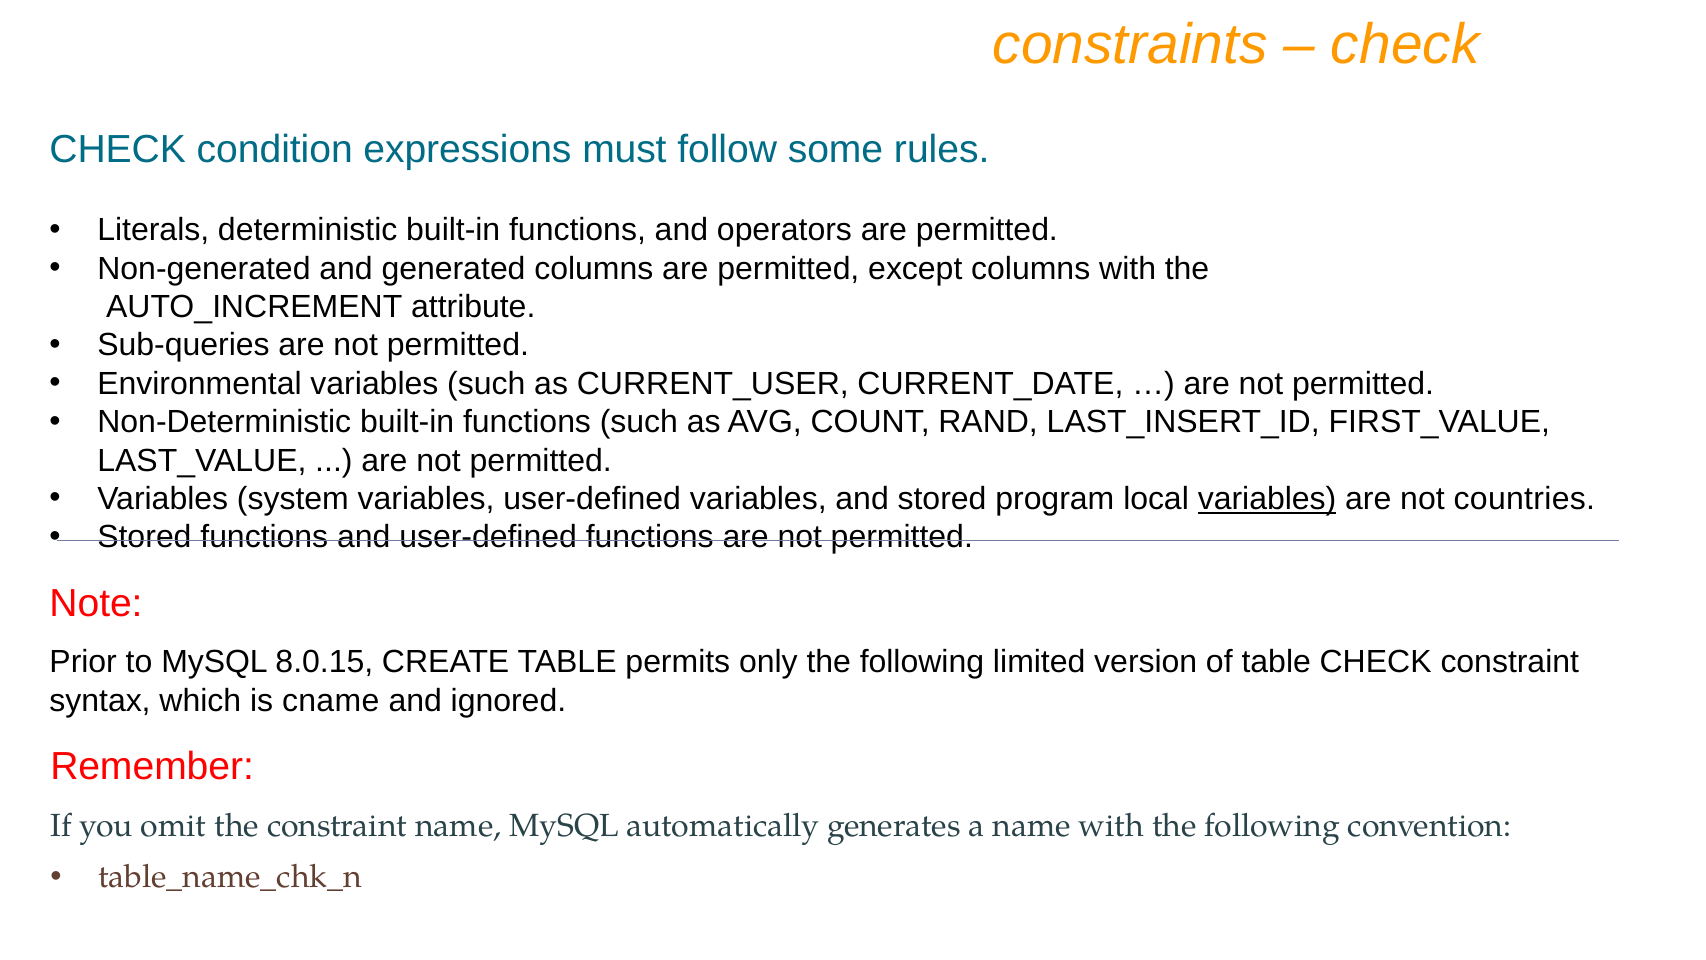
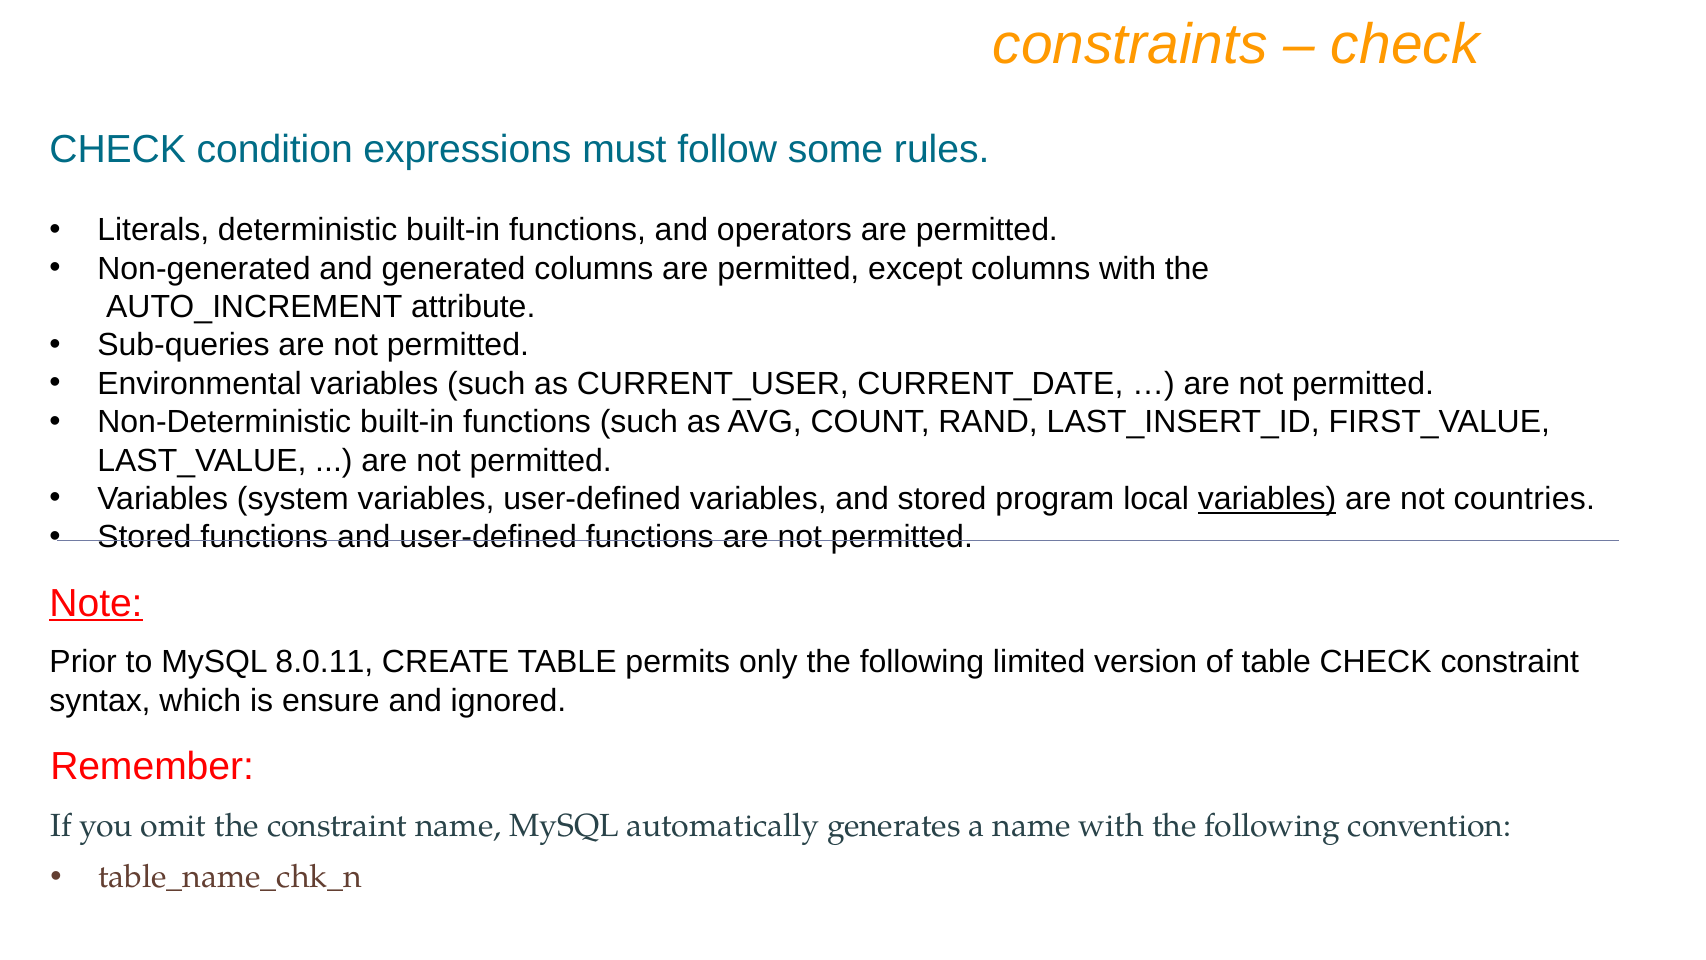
Note underline: none -> present (96, 603)
8.0.15: 8.0.15 -> 8.0.11 (324, 662)
cname: cname -> ensure (331, 701)
